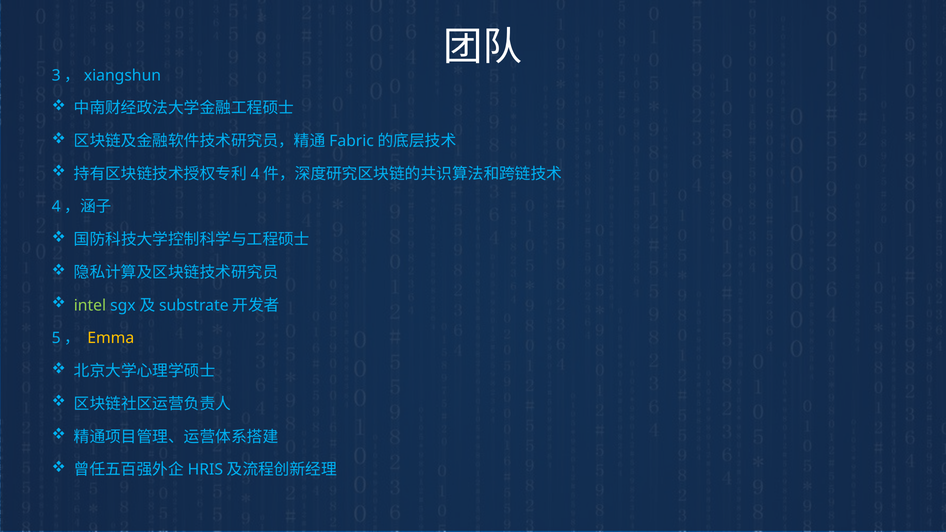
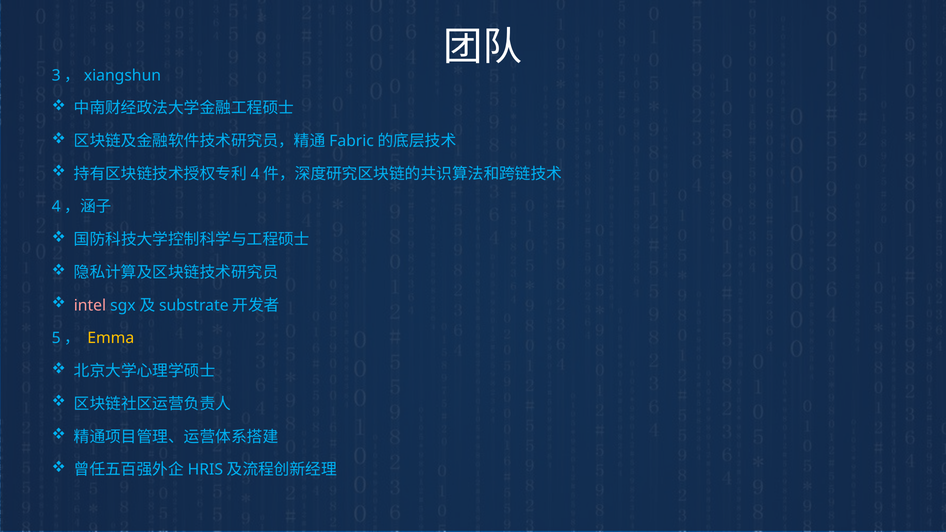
intel colour: light green -> pink (90, 305)
